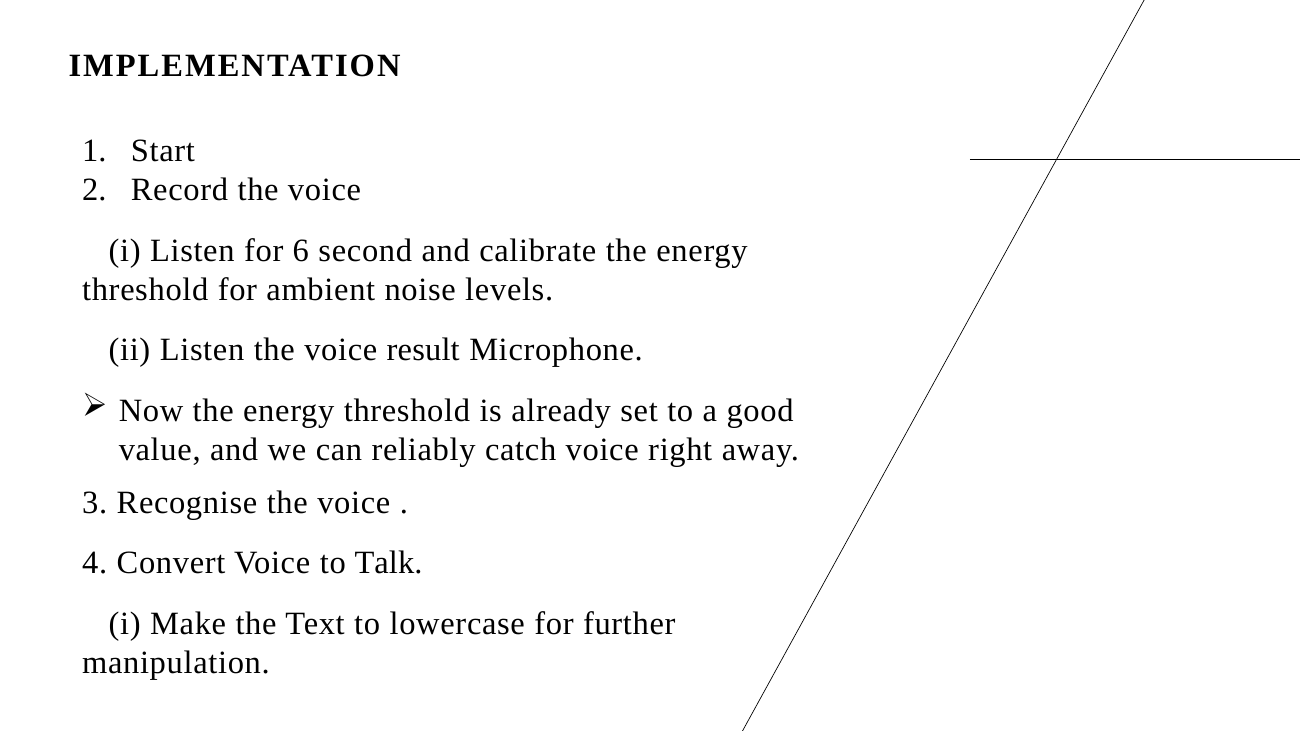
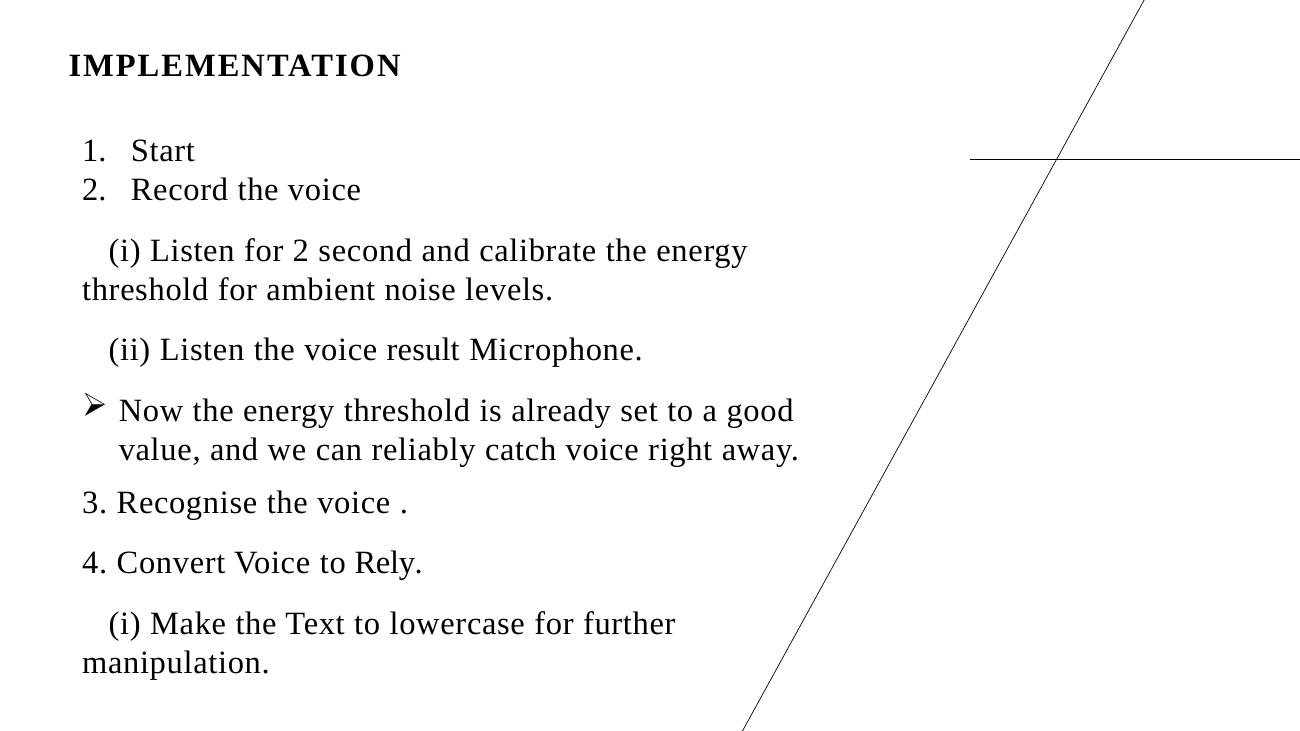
for 6: 6 -> 2 (301, 251)
Talk: Talk -> Rely (389, 563)
